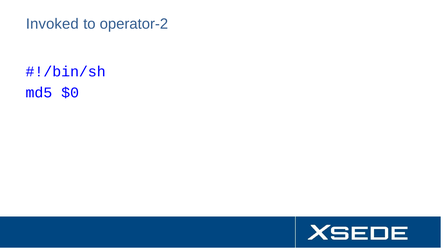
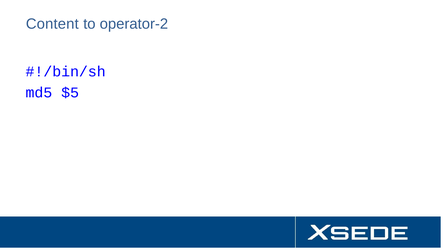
Invoked: Invoked -> Content (52, 24)
$0: $0 -> $5 (70, 93)
